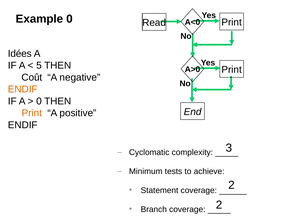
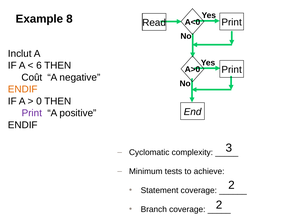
Example 0: 0 -> 8 (70, 19)
Idées: Idées -> Inclut (20, 54)
5: 5 -> 6 (39, 65)
Print colour: orange -> purple (32, 113)
